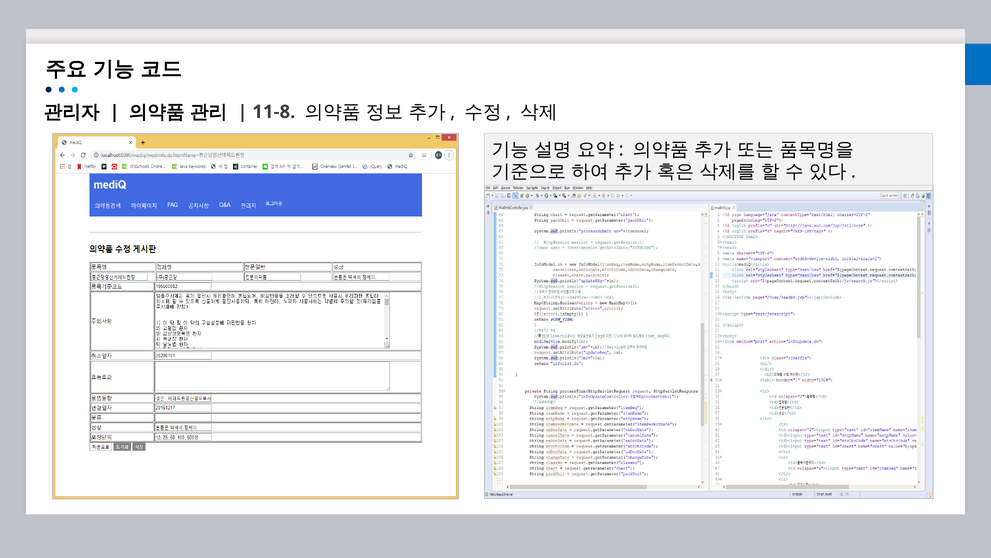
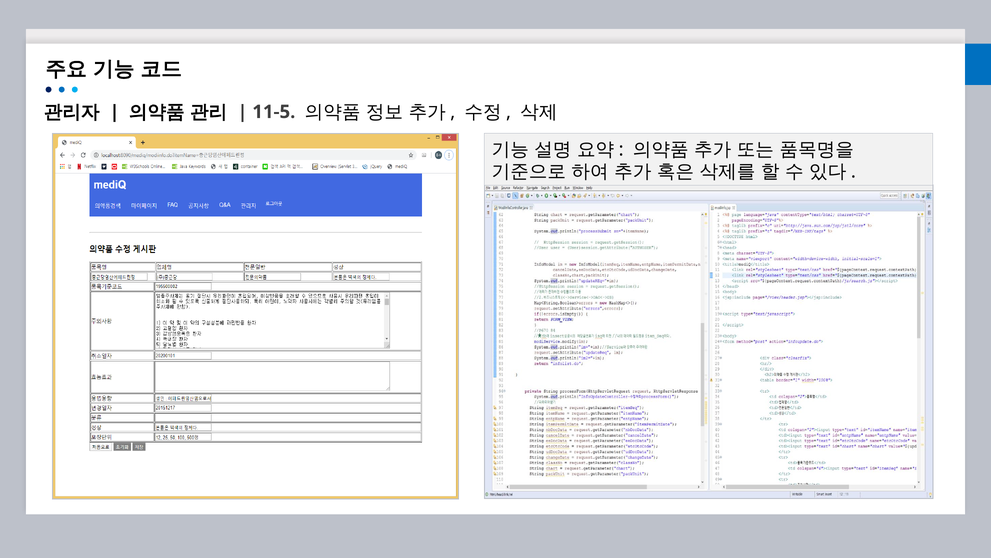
11-8: 11-8 -> 11-5 (274, 112)
